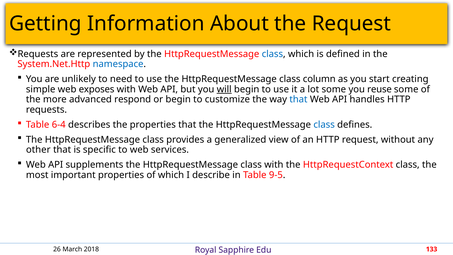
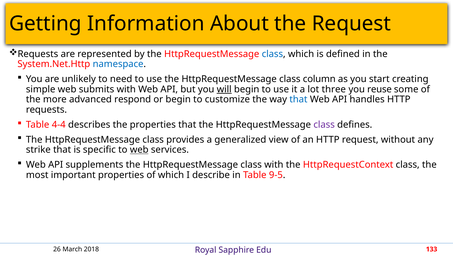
exposes: exposes -> submits (97, 89)
lot some: some -> three (334, 89)
6-4: 6-4 -> 4-4 (59, 125)
class colour: blue -> purple (324, 125)
other: other -> strike (38, 150)
web underline: none -> present (139, 150)
